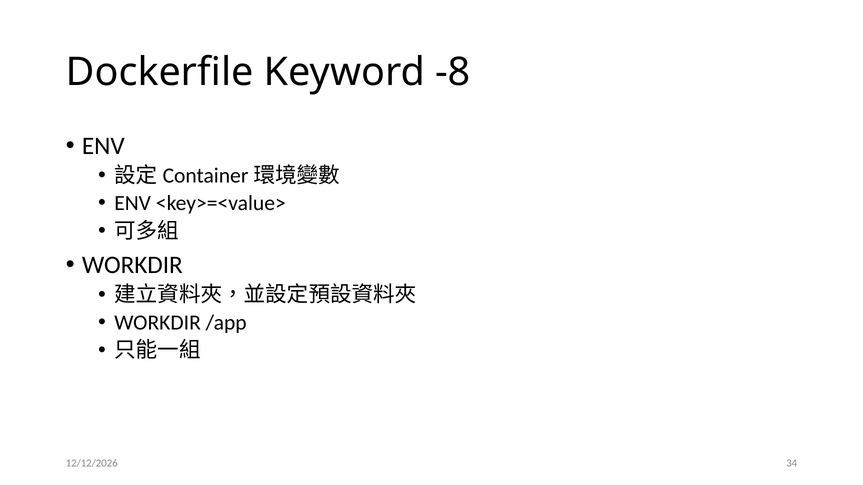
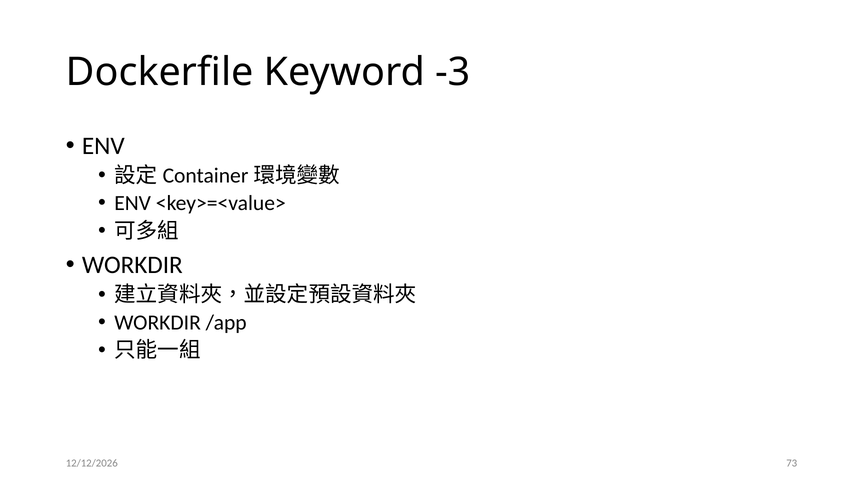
-8: -8 -> -3 (453, 72)
34: 34 -> 73 (792, 463)
